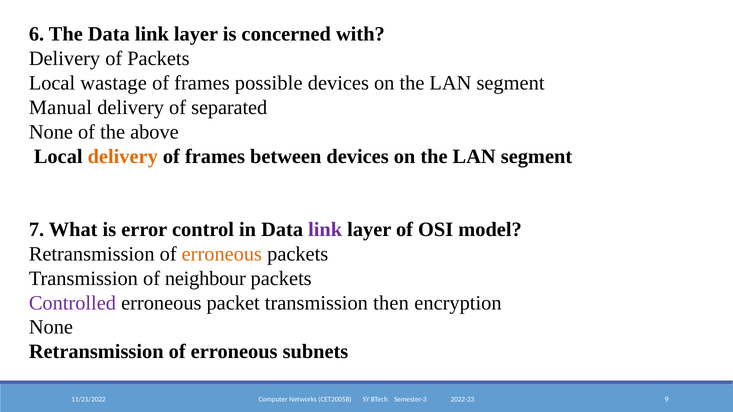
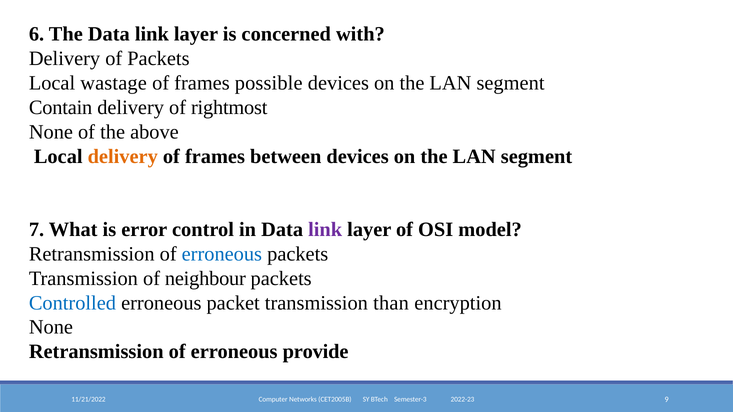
Manual: Manual -> Contain (61, 108)
separated: separated -> rightmost (229, 108)
erroneous colour: orange -> blue (222, 254)
Controlled colour: purple -> blue (72, 303)
then: then -> than (391, 303)
subnets: subnets -> provide (316, 352)
